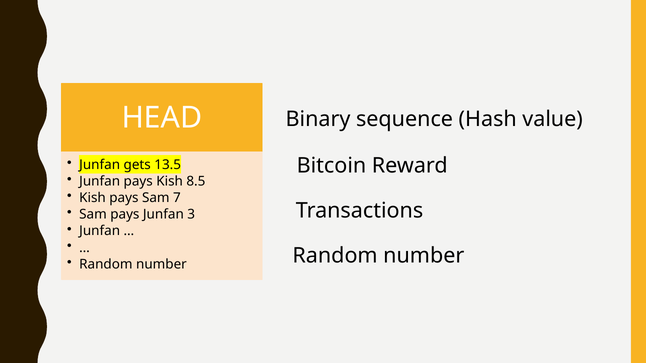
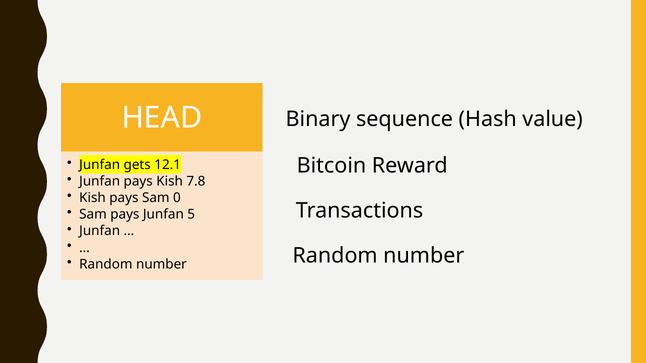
13.5: 13.5 -> 12.1 (168, 165)
8.5: 8.5 -> 7.8 (196, 182)
7: 7 -> 0 (177, 198)
3: 3 -> 5 (191, 215)
